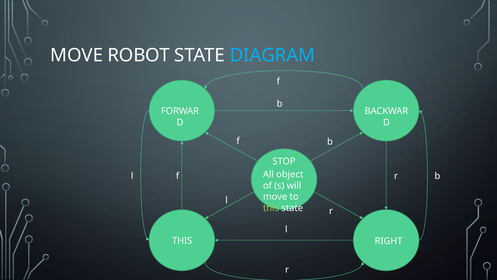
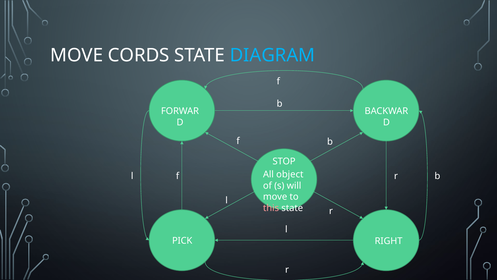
ROBOT: ROBOT -> CORDS (139, 55)
this colour: light green -> pink (271, 208)
THIS: THIS -> PICK (182, 240)
